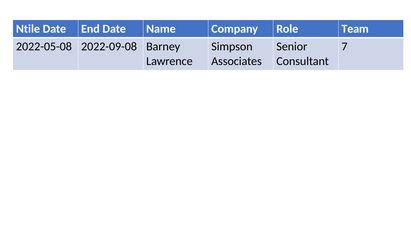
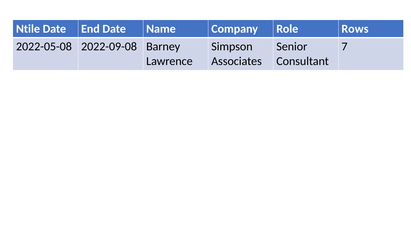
Team: Team -> Rows (355, 29)
